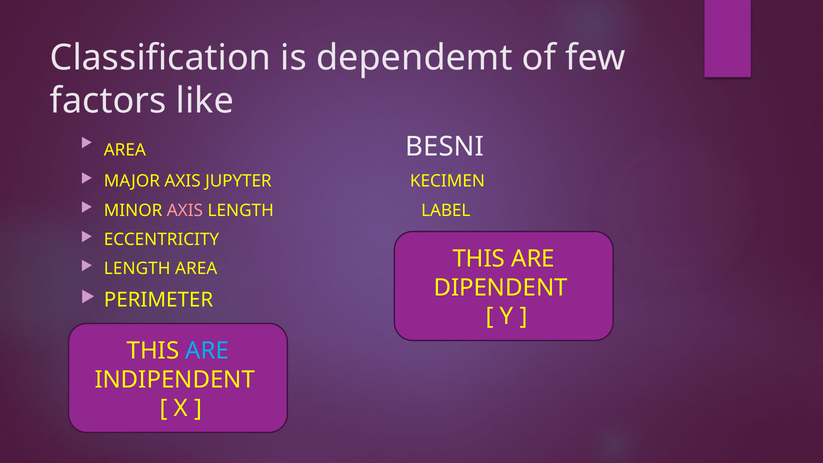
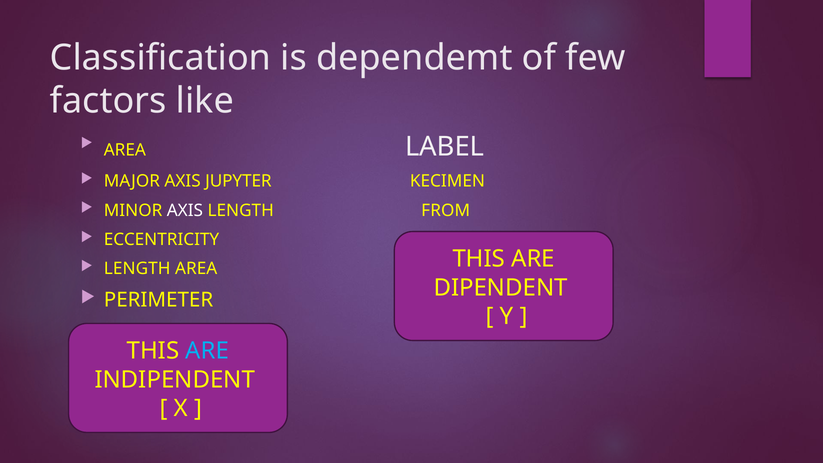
BESNI: BESNI -> LABEL (445, 147)
AXIS colour: pink -> white (185, 210)
LABEL: LABEL -> FROM (446, 210)
